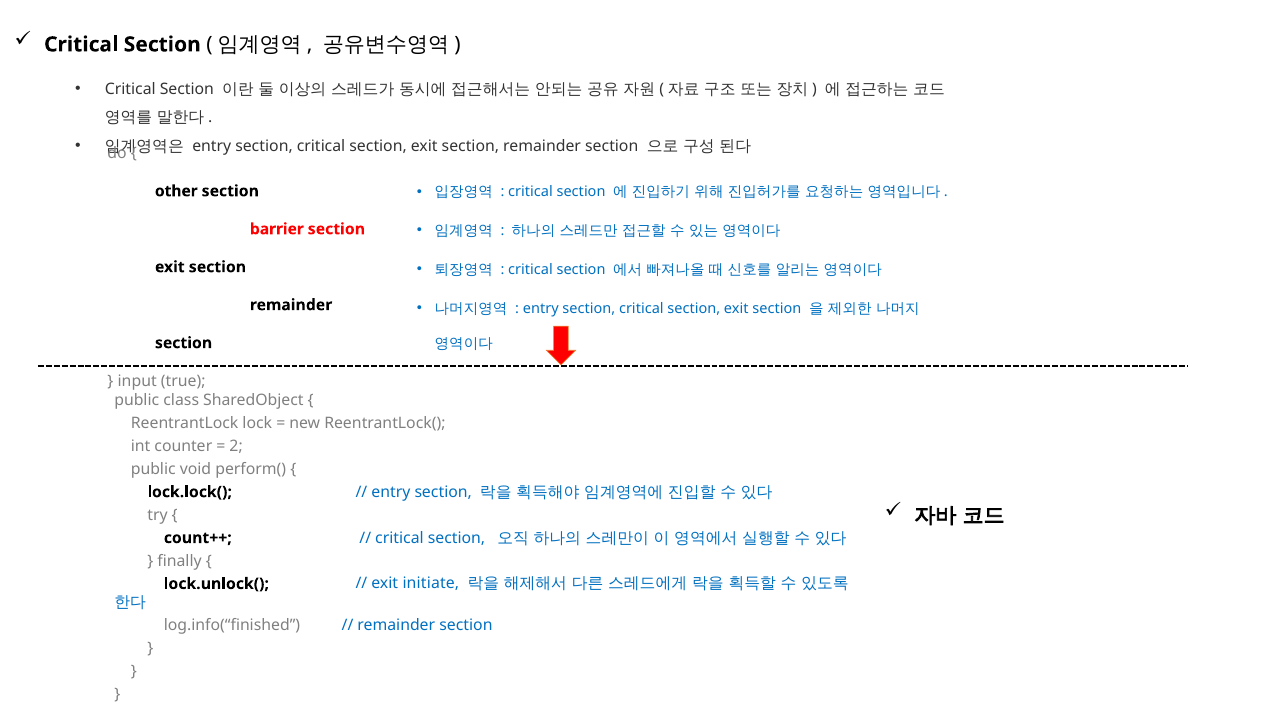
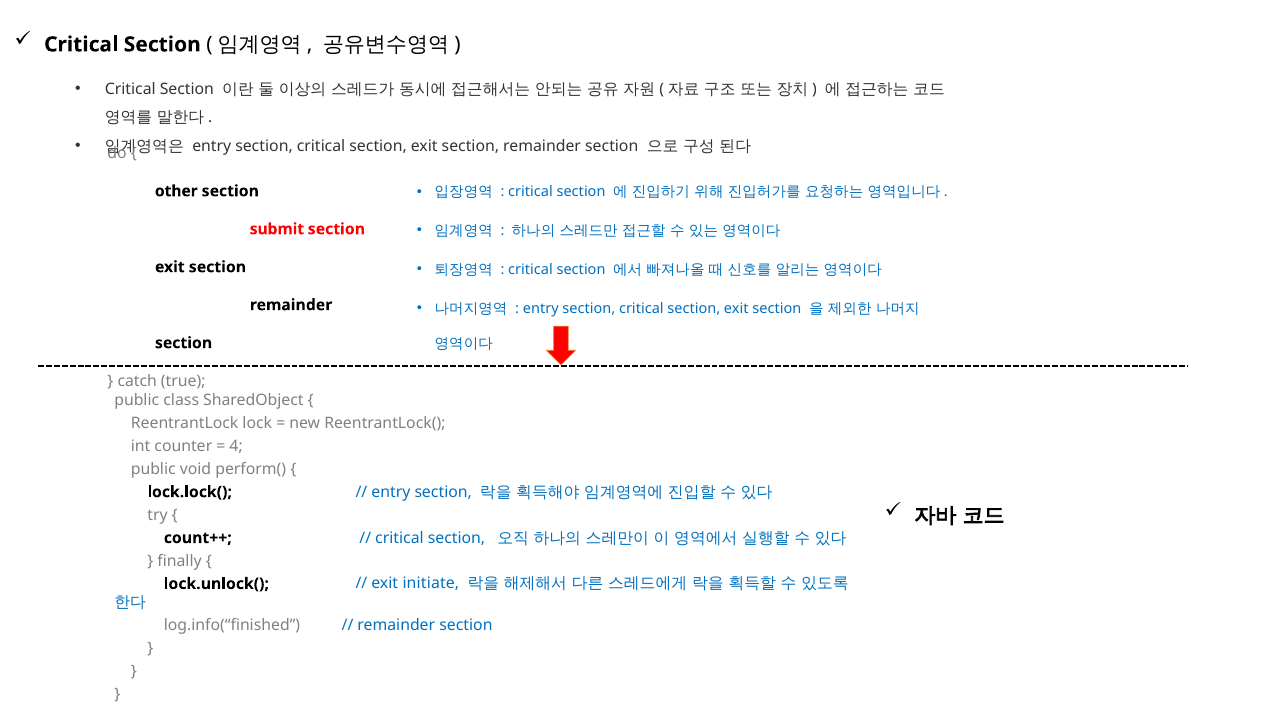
barrier: barrier -> submit (277, 229)
input: input -> catch (137, 381)
2: 2 -> 4 (236, 446)
